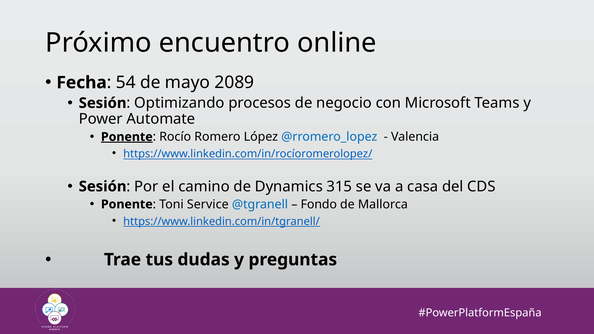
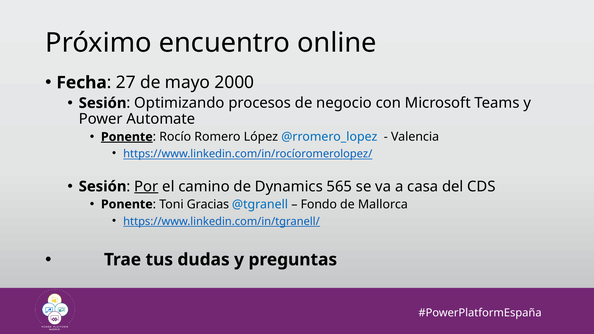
54: 54 -> 27 (126, 83)
2089: 2089 -> 2000 (234, 83)
Por underline: none -> present (146, 187)
315: 315 -> 565 (339, 187)
Service: Service -> Gracias (208, 204)
